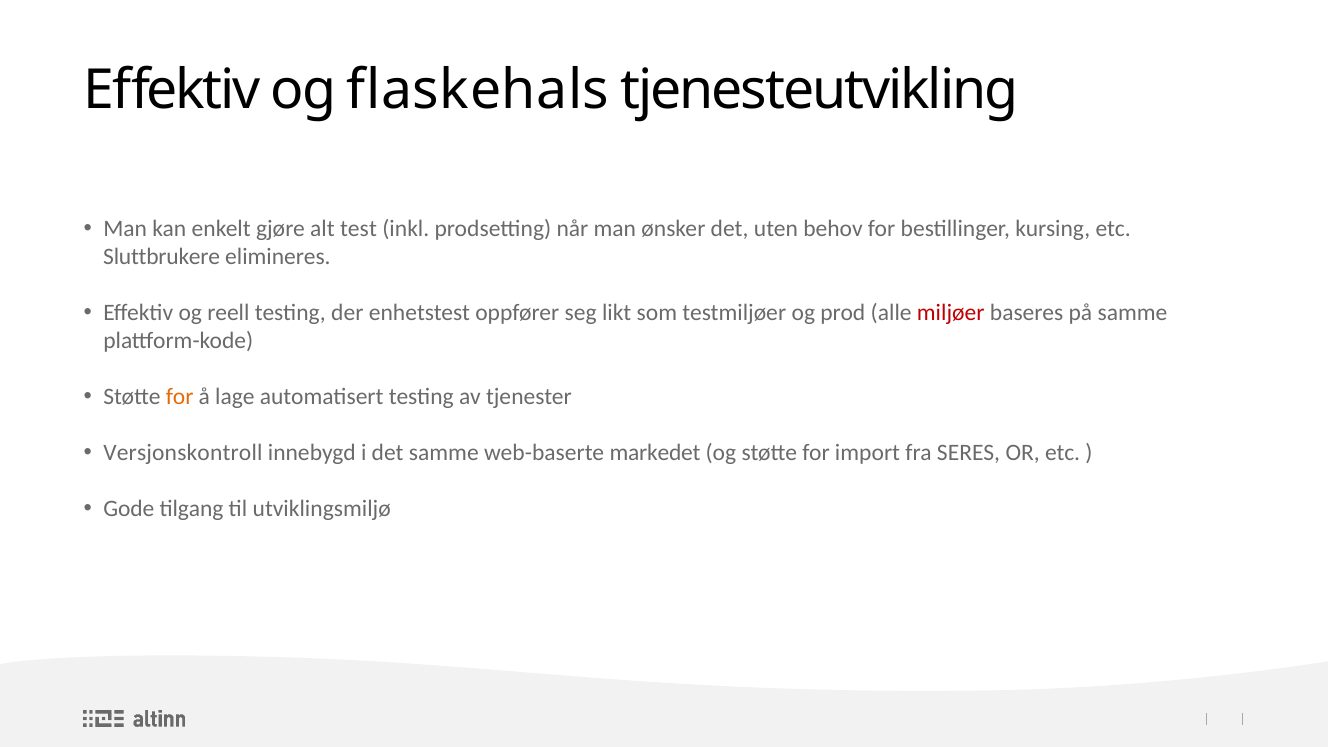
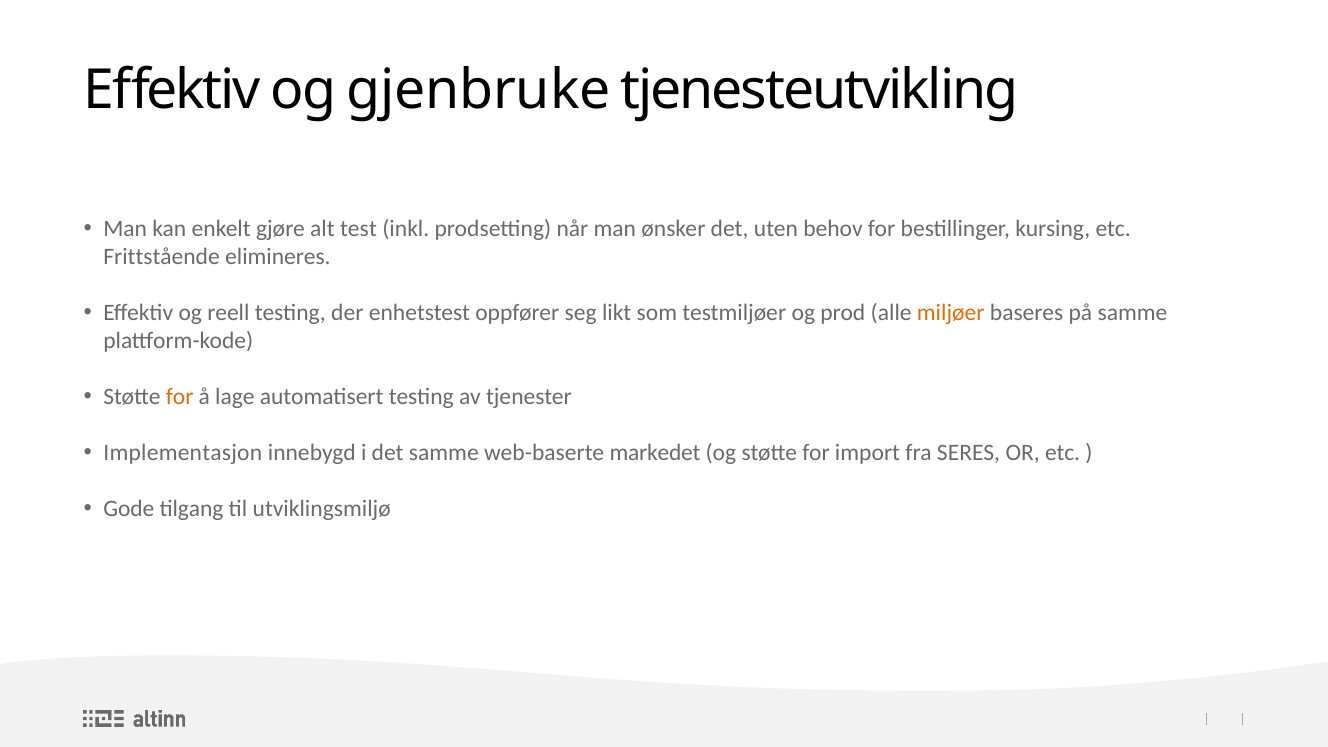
flaskehals: flaskehals -> gjenbruke (479, 90)
Sluttbrukere: Sluttbrukere -> Frittstående (162, 257)
miljøer colour: red -> orange (951, 313)
Versjonskontroll: Versjonskontroll -> Implementasjon (183, 453)
